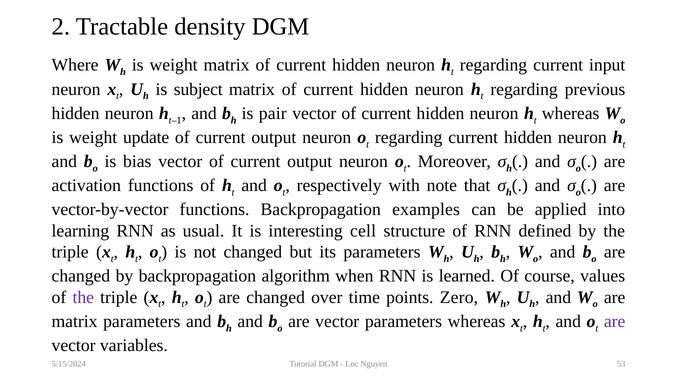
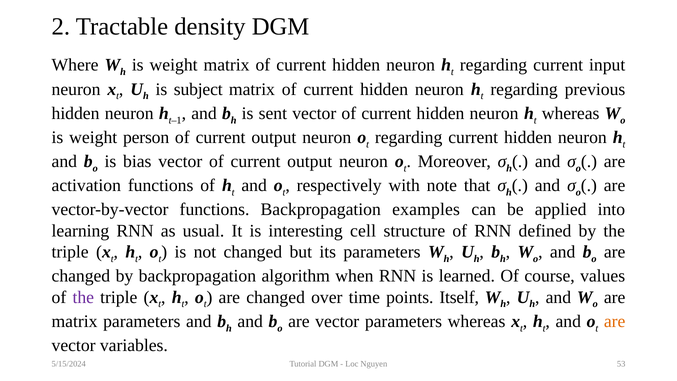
pair: pair -> sent (273, 113)
update: update -> person (146, 137)
Zero: Zero -> Itself (459, 297)
are colour: purple -> orange (615, 321)
